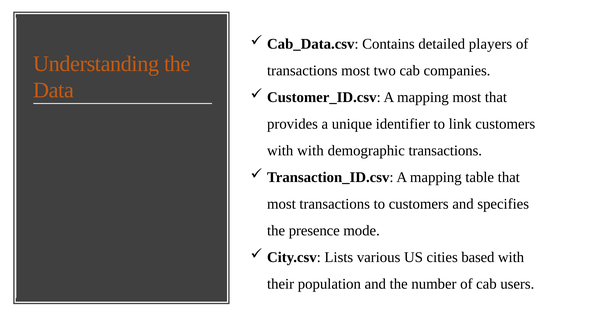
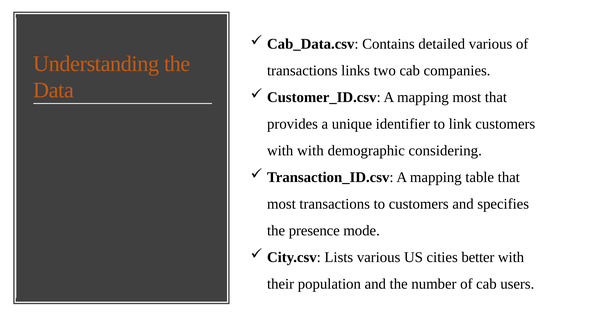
detailed players: players -> various (491, 44)
transactions most: most -> links (356, 71)
demographic transactions: transactions -> considering (445, 150)
based: based -> better (478, 257)
